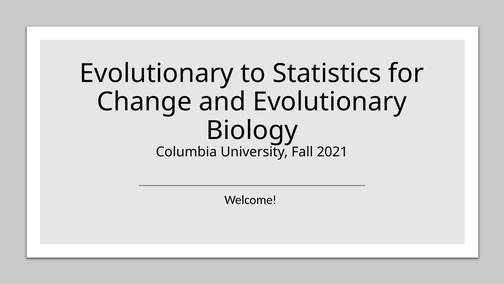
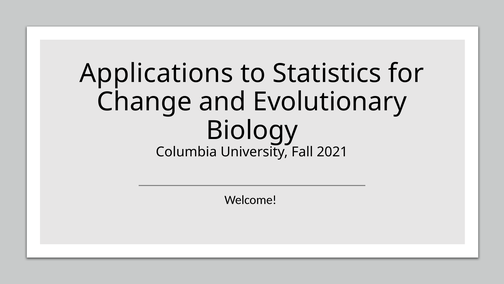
Evolutionary: Evolutionary -> Applications (156, 73)
